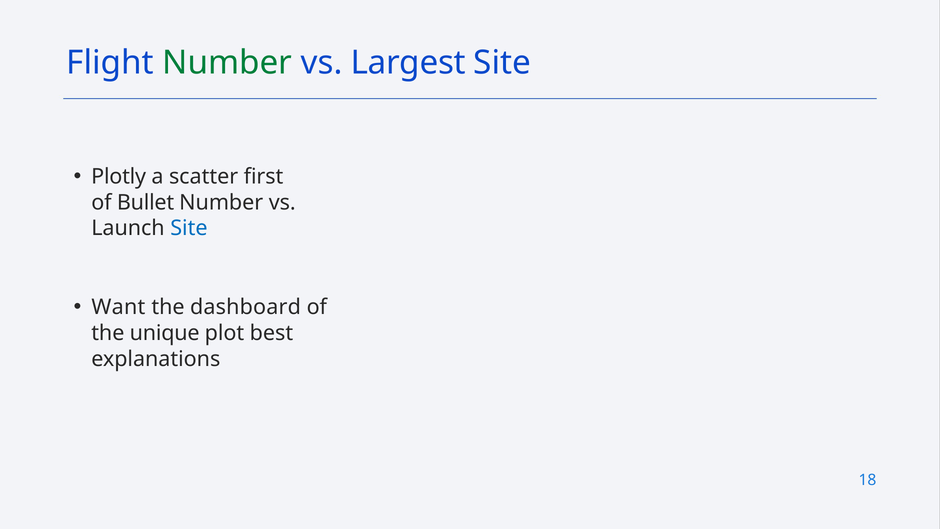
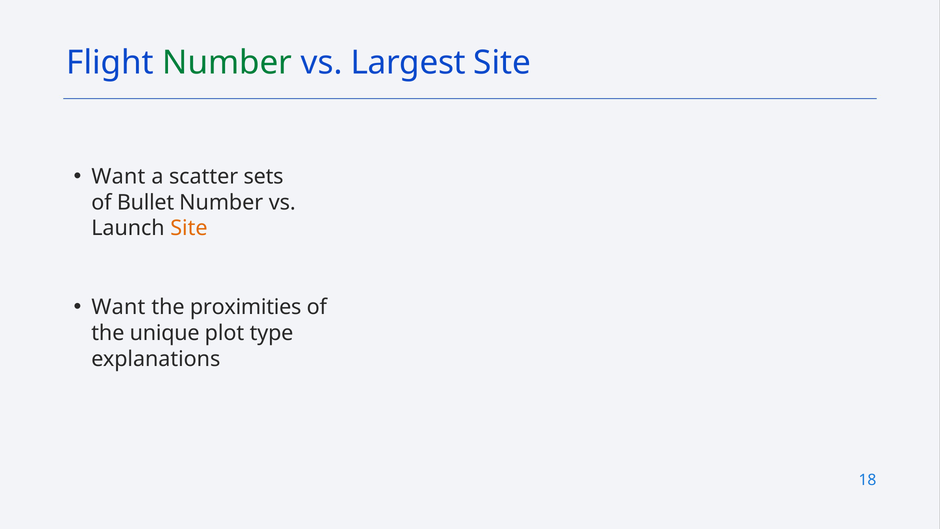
Plotly: Plotly -> Want (118, 176)
first: first -> sets (264, 176)
Site colour: blue -> orange (189, 228)
dashboard: dashboard -> proximities (246, 307)
best: best -> type (272, 333)
